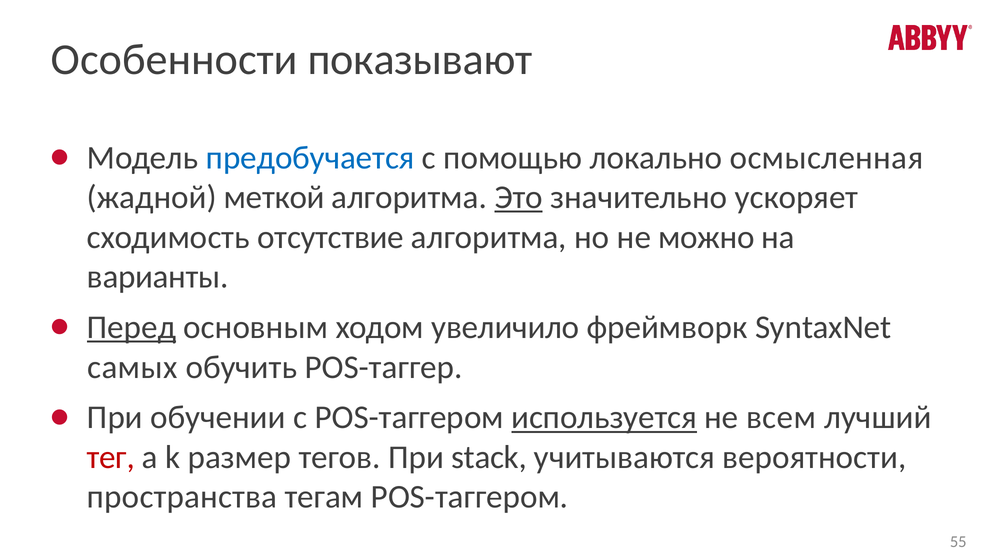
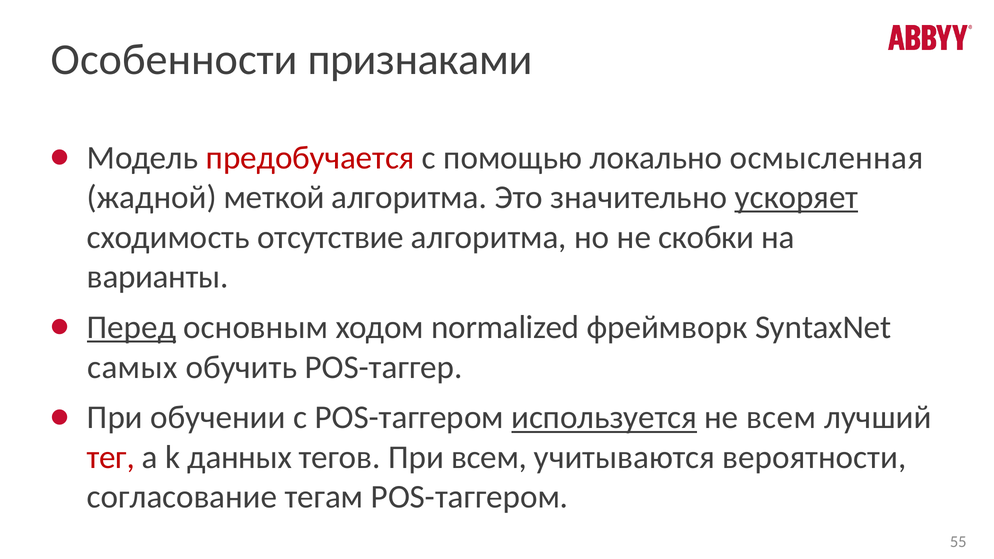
показывают: показывают -> признаками (420, 60)
предобучается colour: blue -> red (310, 158)
Это underline: present -> none (519, 197)
ускоряет underline: none -> present (797, 197)
можно: можно -> скобки (706, 237)
увеличило: увеличило -> normalized (505, 327)
размер: размер -> данных (240, 457)
При stack: stack -> всем (489, 457)
пространства: пространства -> согласование (182, 497)
